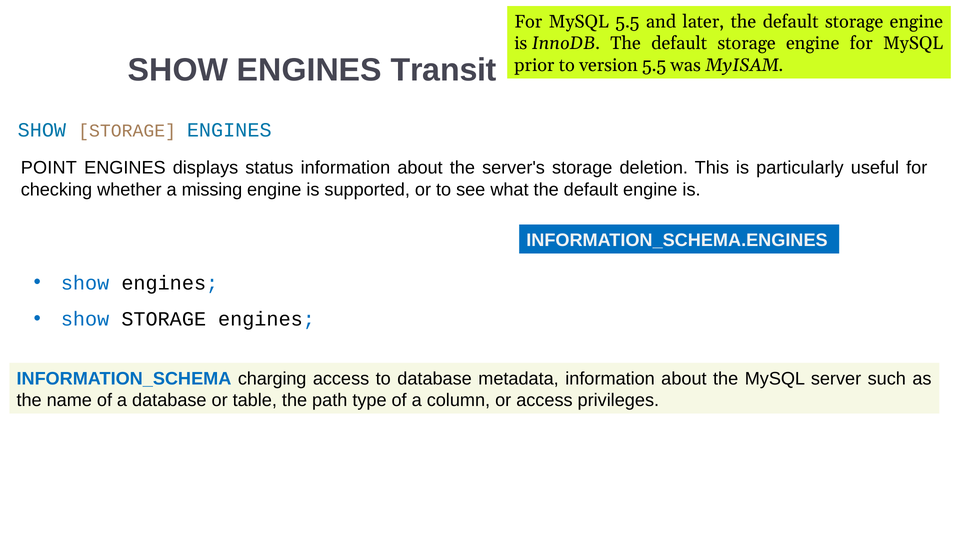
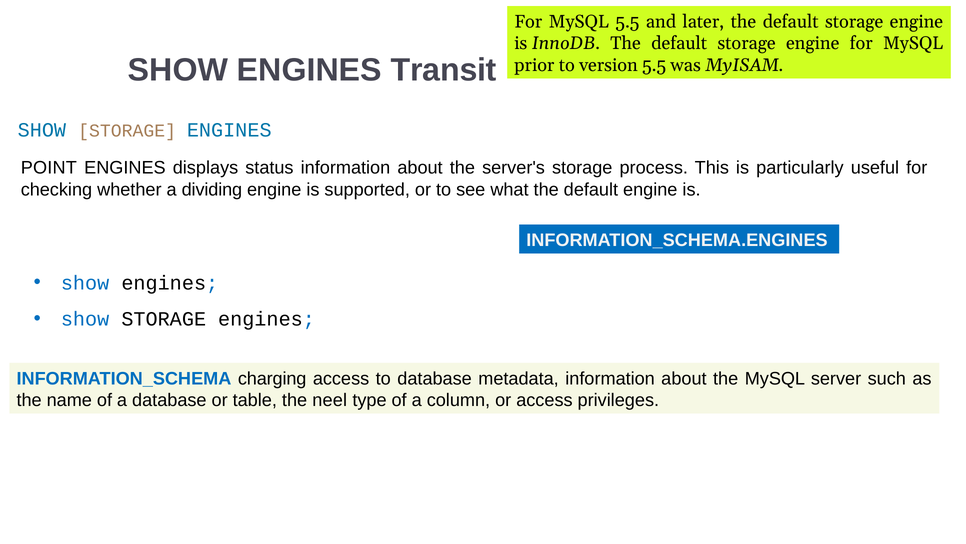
deletion: deletion -> process (654, 168)
missing: missing -> dividing (212, 189)
path: path -> neel (330, 400)
